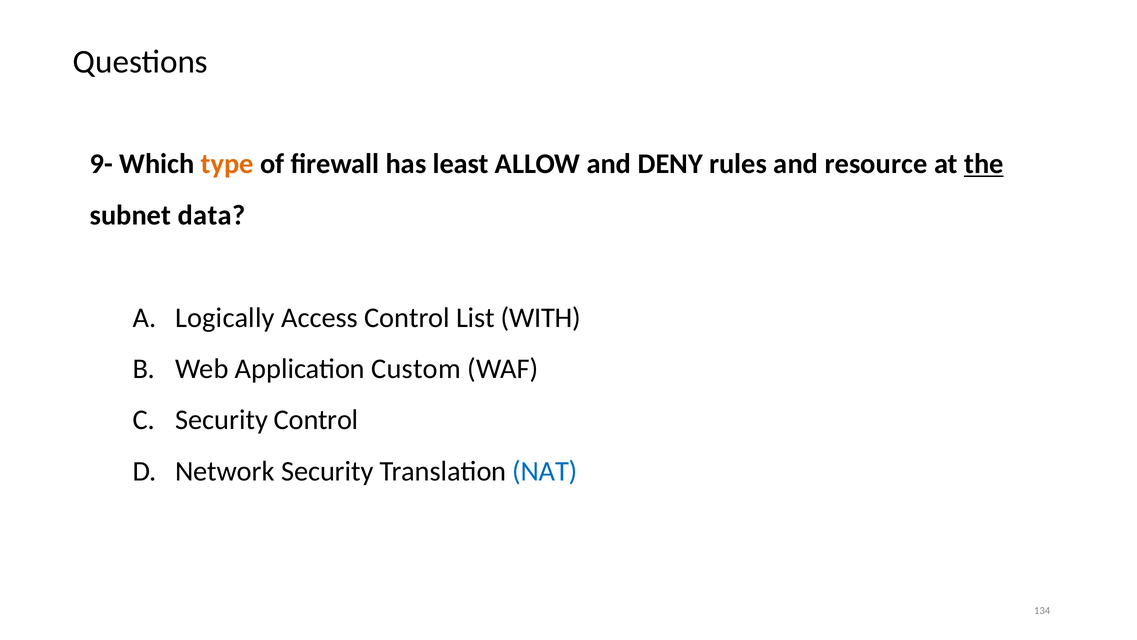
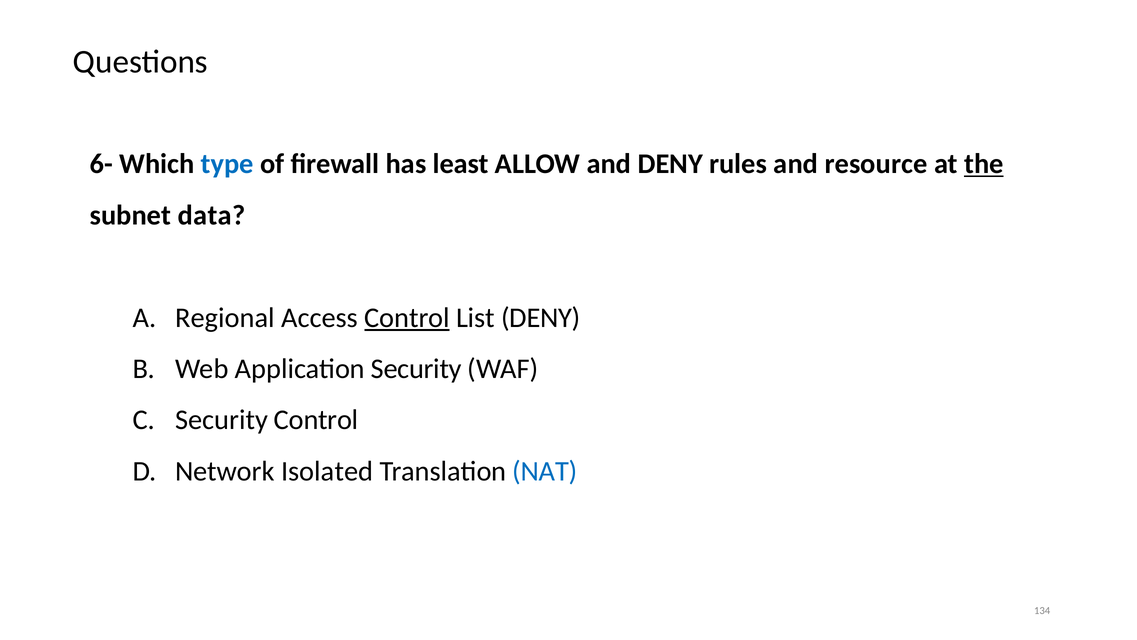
9-: 9- -> 6- (101, 164)
type colour: orange -> blue (227, 164)
Logically: Logically -> Regional (225, 317)
Control underline: none -> present (407, 317)
List WITH: WITH -> DENY (541, 317)
Application Custom: Custom -> Security (416, 369)
Network Security: Security -> Isolated (327, 471)
